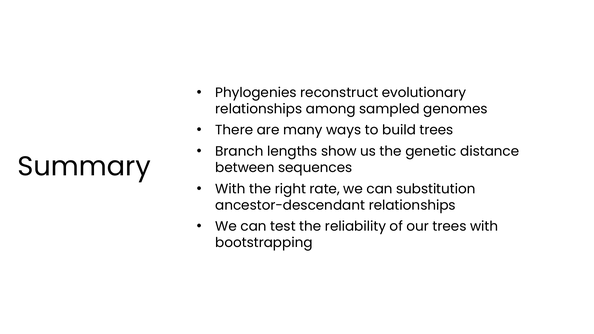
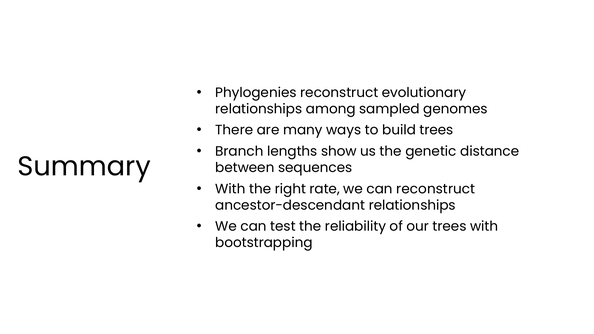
can substitution: substitution -> reconstruct (436, 189)
